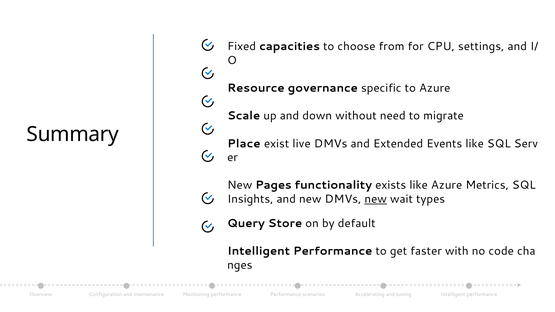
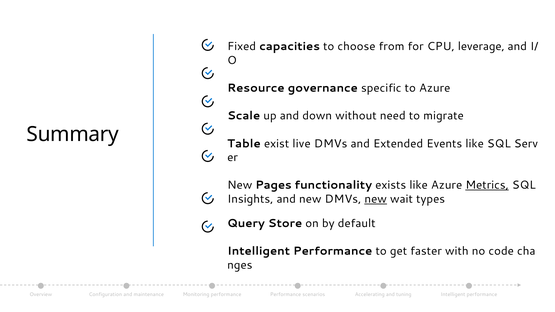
settings: settings -> leverage (481, 46)
Place: Place -> Table (244, 144)
Metrics underline: none -> present (487, 185)
